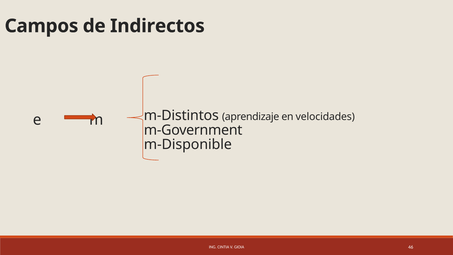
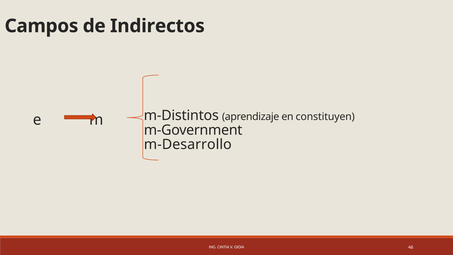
velocidades: velocidades -> constituyen (325, 117)
m-Disponible: m-Disponible -> m-Desarrollo (188, 144)
